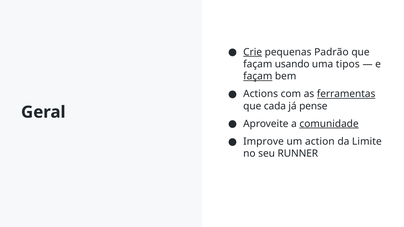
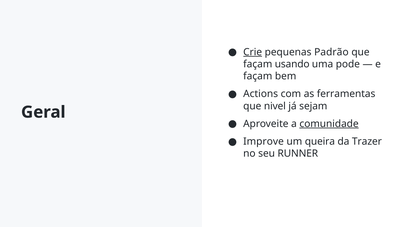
tipos: tipos -> pode (348, 64)
façam underline: present -> none (258, 76)
ferramentas underline: present -> none (346, 94)
cada: cada -> nivel (275, 106)
pense: pense -> sejam (313, 106)
action: action -> queira (320, 142)
Limite: Limite -> Trazer (367, 142)
